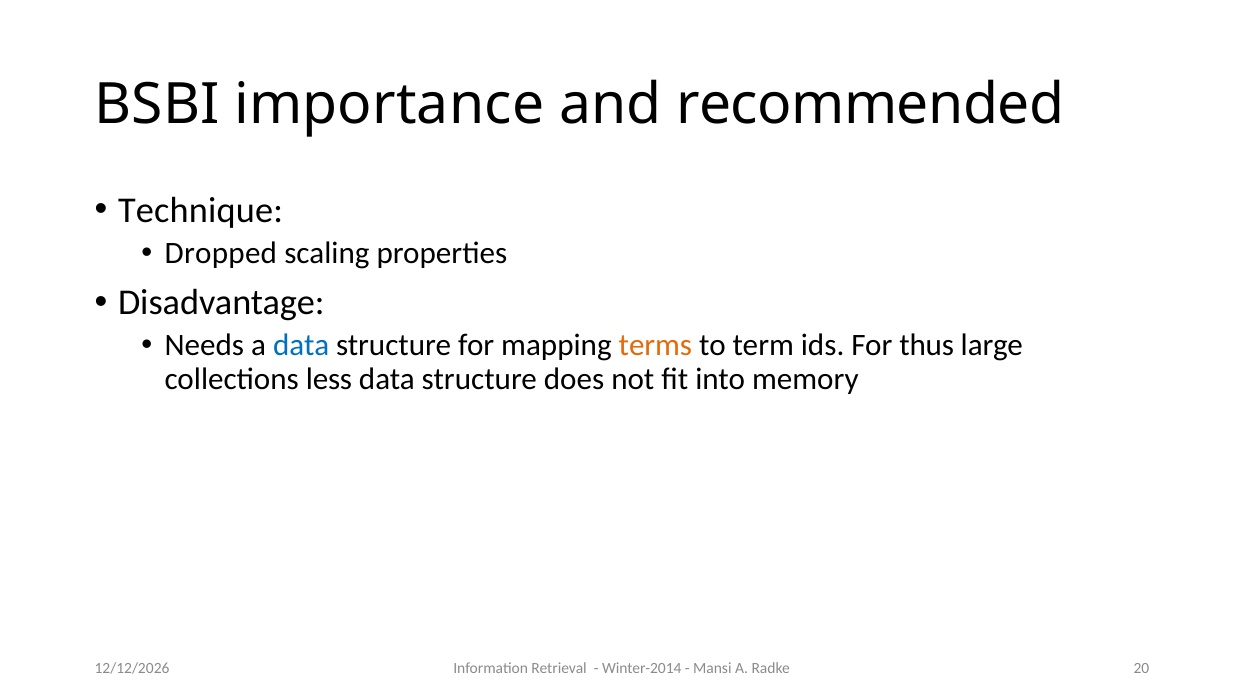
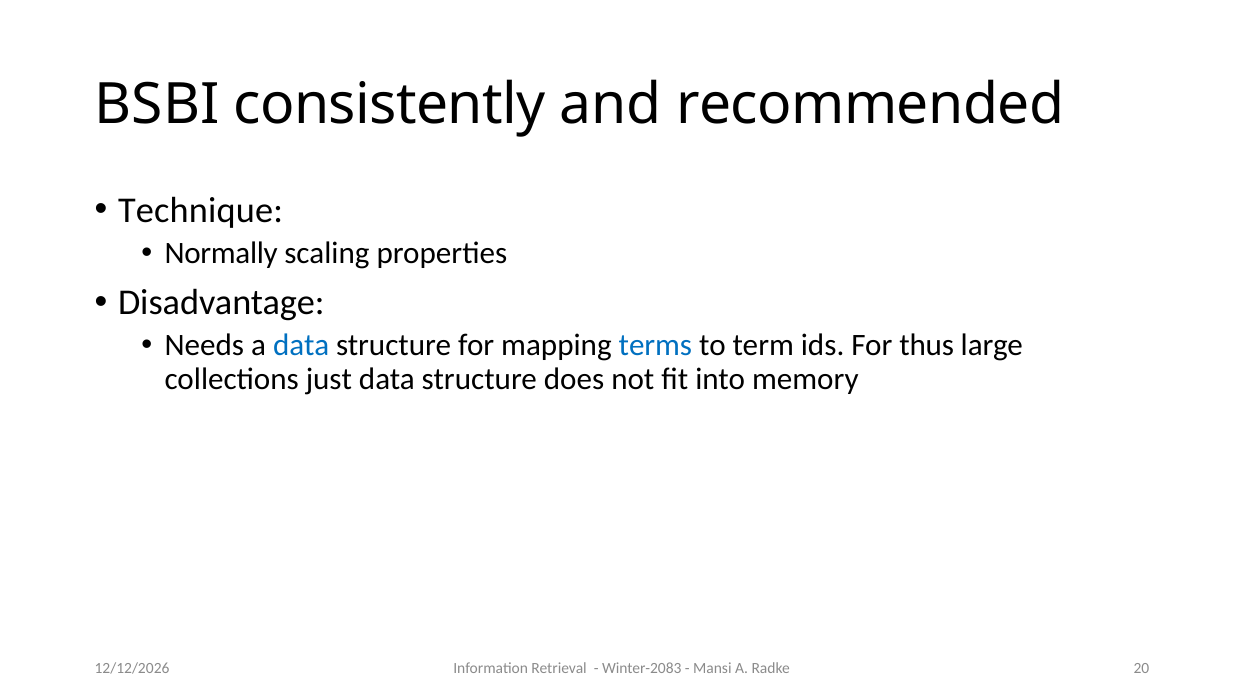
importance: importance -> consistently (390, 104)
Dropped: Dropped -> Normally (221, 253)
terms colour: orange -> blue (655, 345)
less: less -> just (329, 379)
Winter-2014: Winter-2014 -> Winter-2083 (642, 668)
